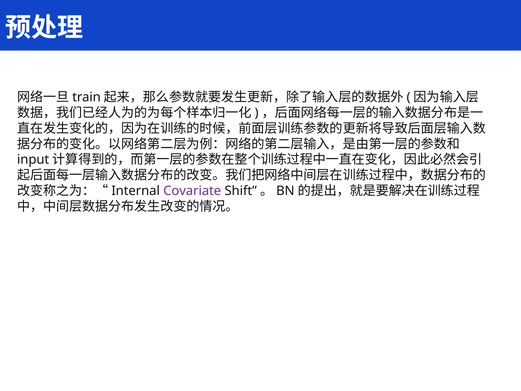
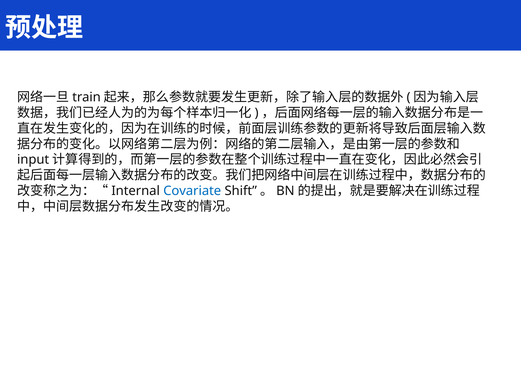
Covariate colour: purple -> blue (192, 191)
